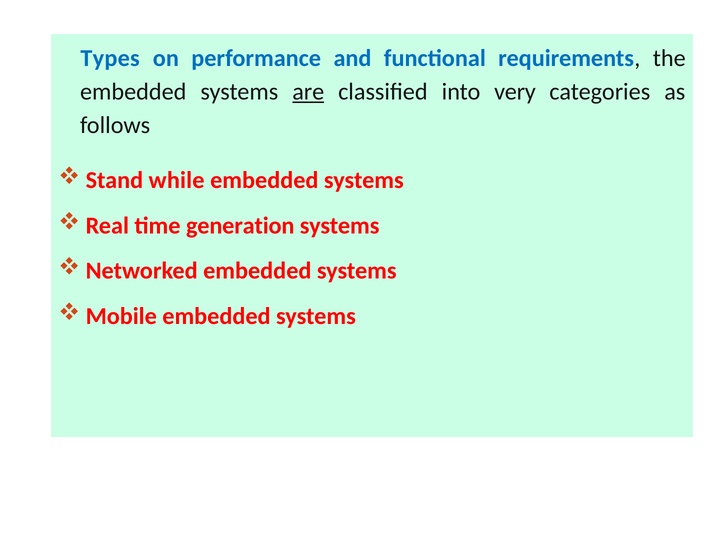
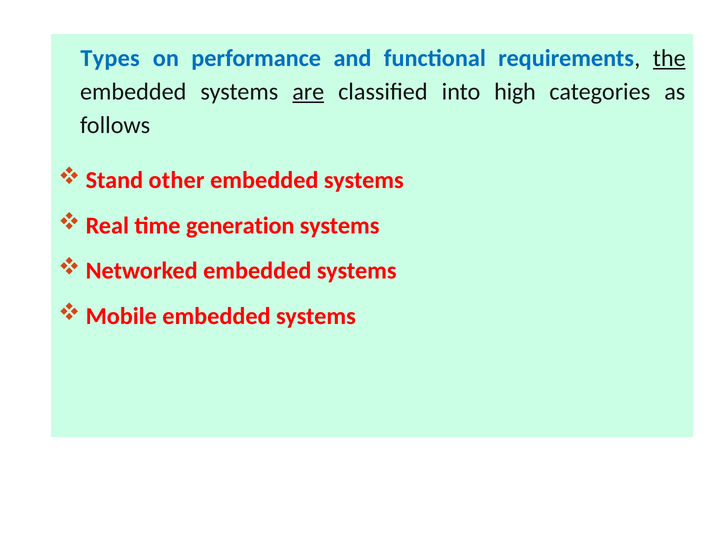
the underline: none -> present (669, 58)
very: very -> high (515, 92)
while: while -> other (177, 180)
